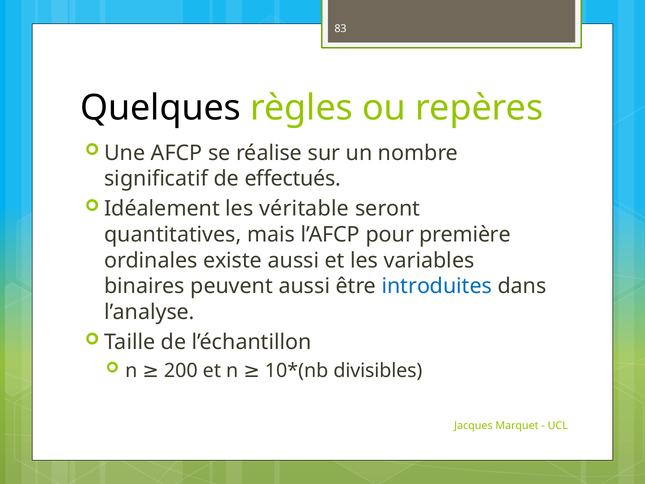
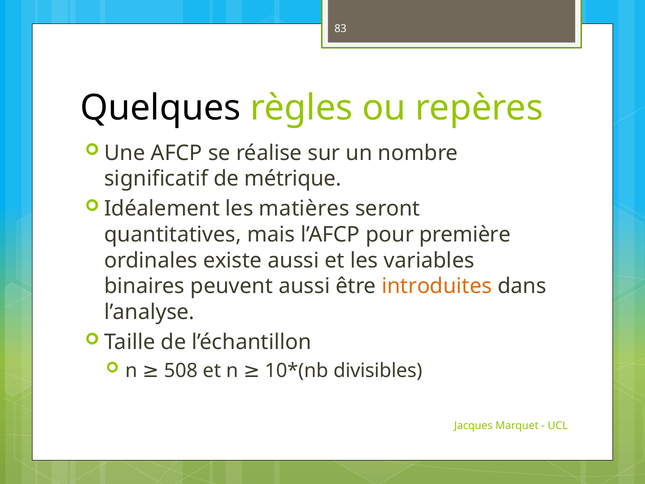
effectués: effectués -> métrique (293, 179)
véritable: véritable -> matières (304, 209)
introduites colour: blue -> orange (437, 286)
200: 200 -> 508 (181, 371)
